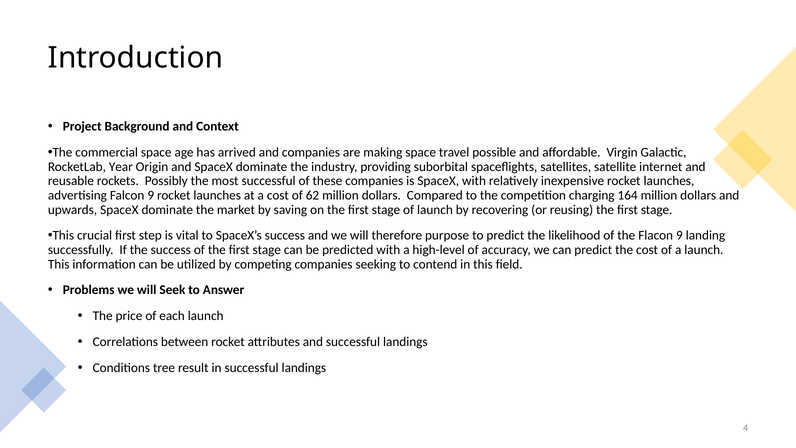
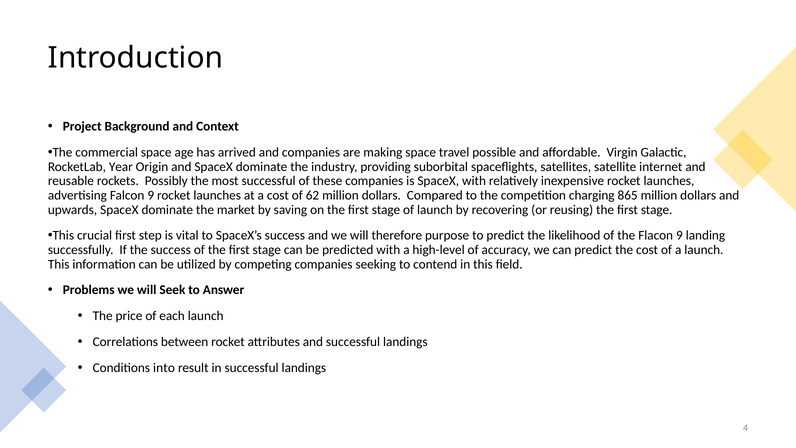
164: 164 -> 865 (628, 195)
tree: tree -> into (164, 368)
